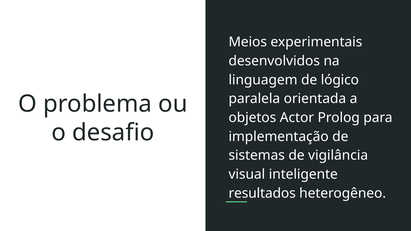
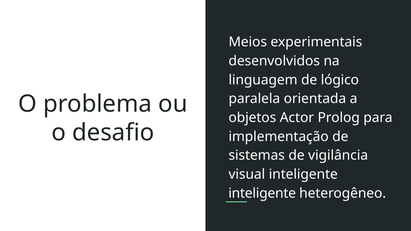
resultados: resultados -> inteligente (262, 193)
